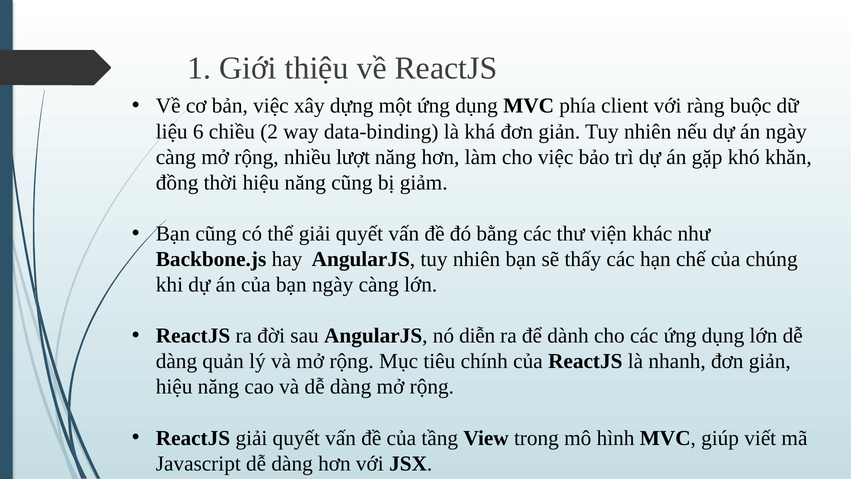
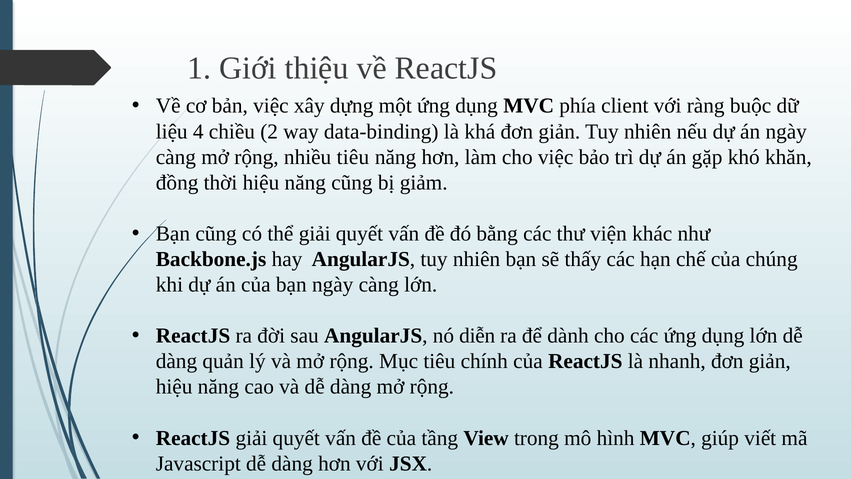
6: 6 -> 4 (198, 131)
nhiều lượt: lượt -> tiêu (353, 157)
